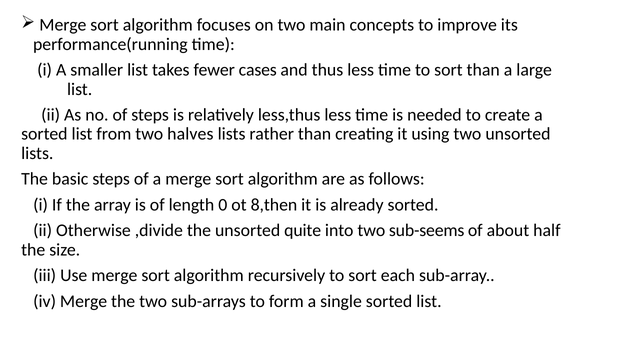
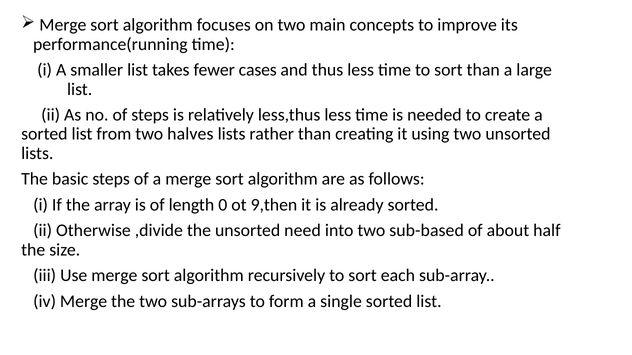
8,then: 8,then -> 9,then (274, 205)
quite: quite -> need (303, 231)
sub-seems: sub-seems -> sub-based (427, 231)
